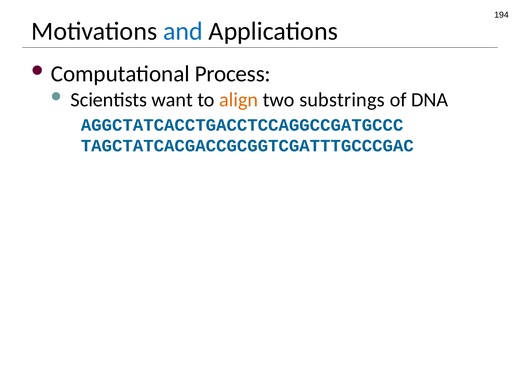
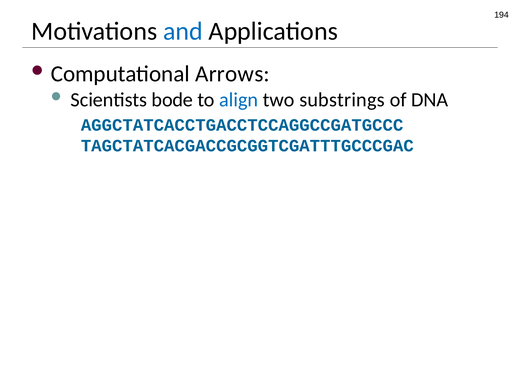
Process: Process -> Arrows (232, 74)
want: want -> bode (172, 100)
align colour: orange -> blue (239, 100)
